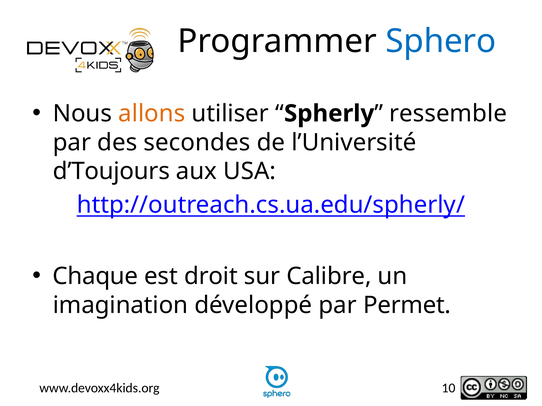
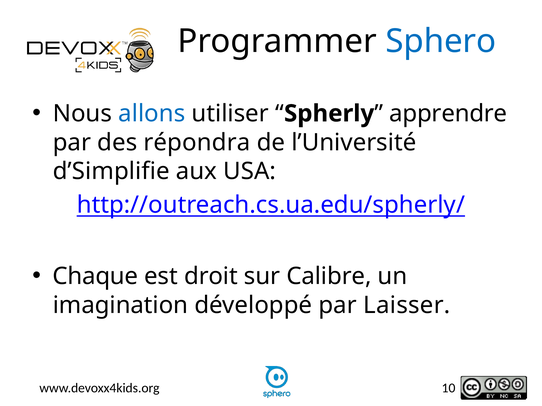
allons colour: orange -> blue (152, 114)
ressemble: ressemble -> apprendre (448, 114)
secondes: secondes -> répondra (197, 143)
d’Toujours: d’Toujours -> d’Simplifie (111, 171)
Permet: Permet -> Laisser (407, 305)
